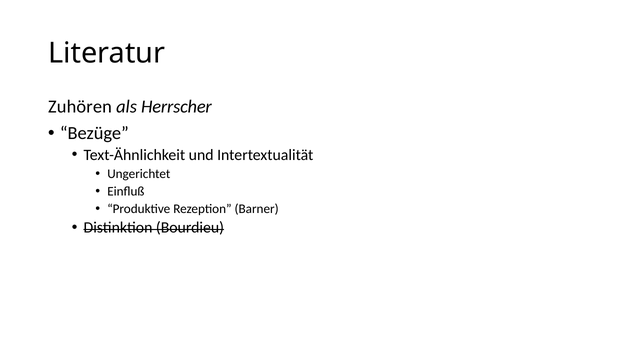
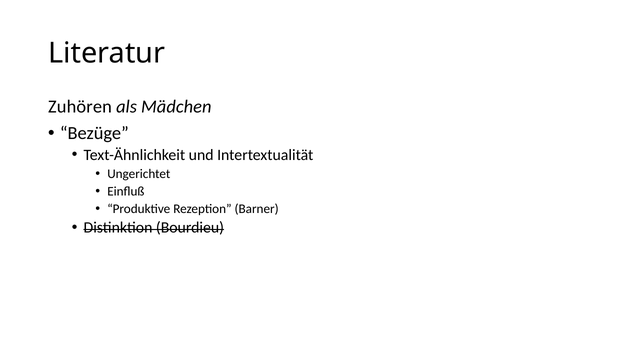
Herrscher: Herrscher -> Mädchen (176, 107)
